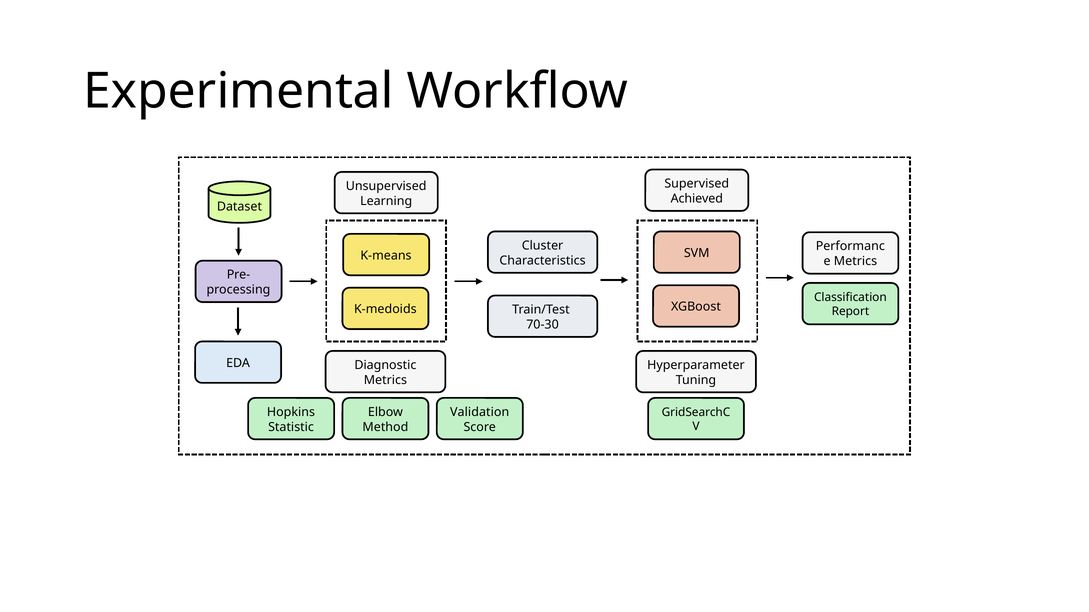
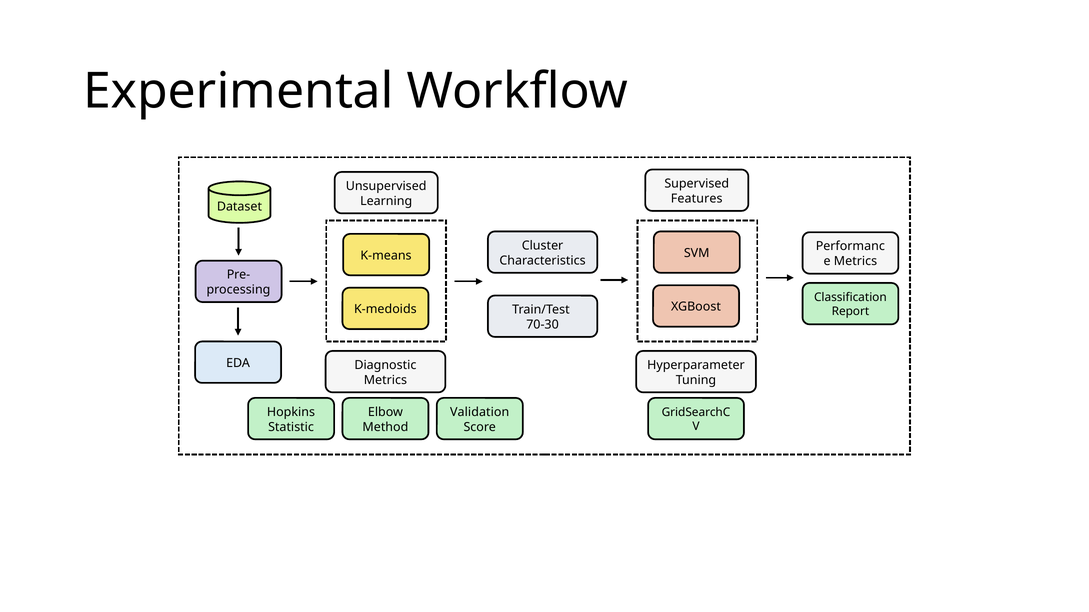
Achieved: Achieved -> Features (697, 199)
